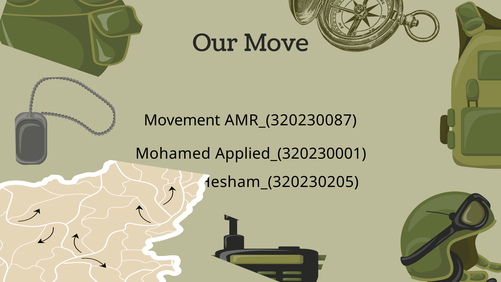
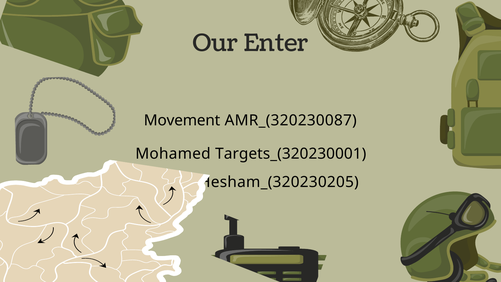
Move: Move -> Enter (276, 43)
Applied_(320230001: Applied_(320230001 -> Targets_(320230001 (291, 154)
